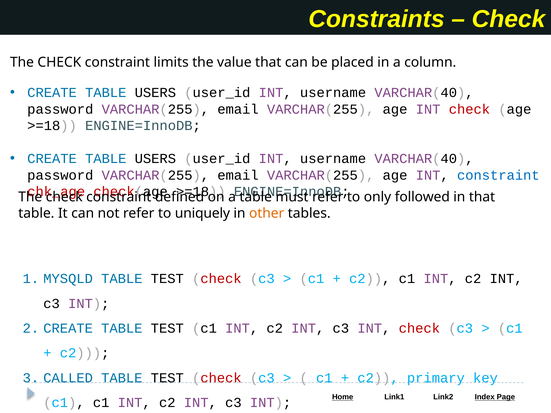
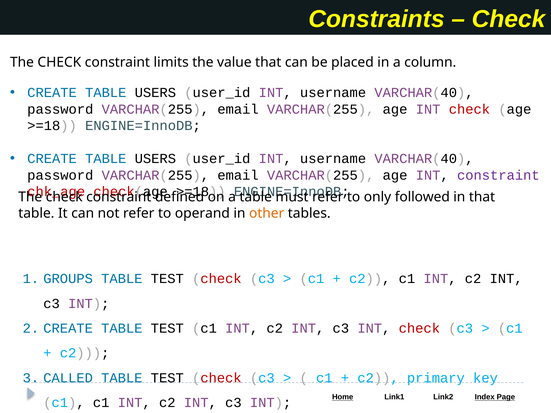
constraint colour: blue -> purple (498, 175)
uniquely: uniquely -> operand (202, 213)
MYSQLD: MYSQLD -> GROUPS (68, 279)
